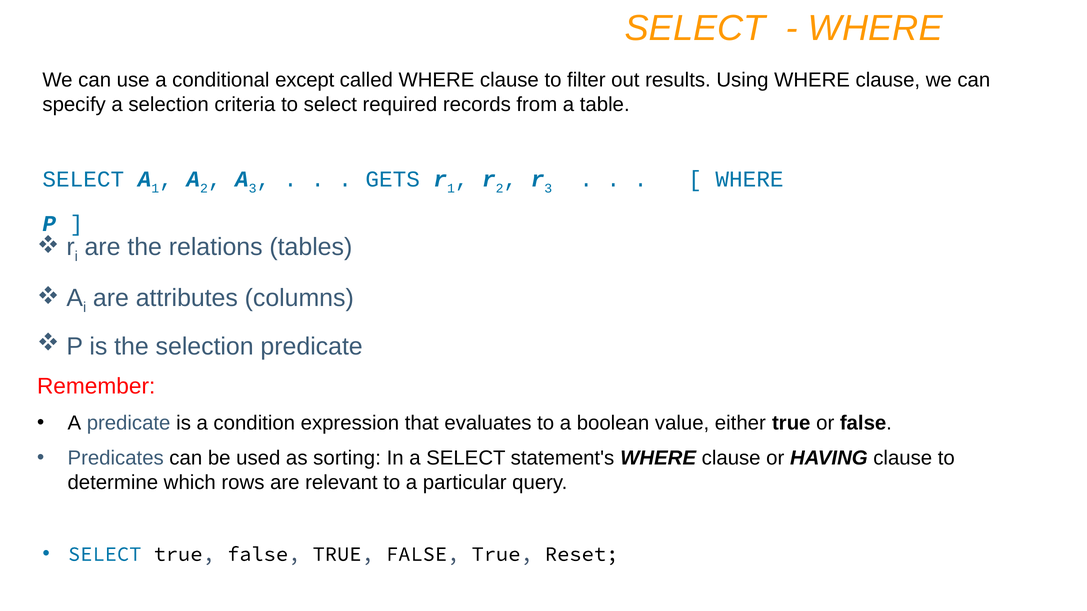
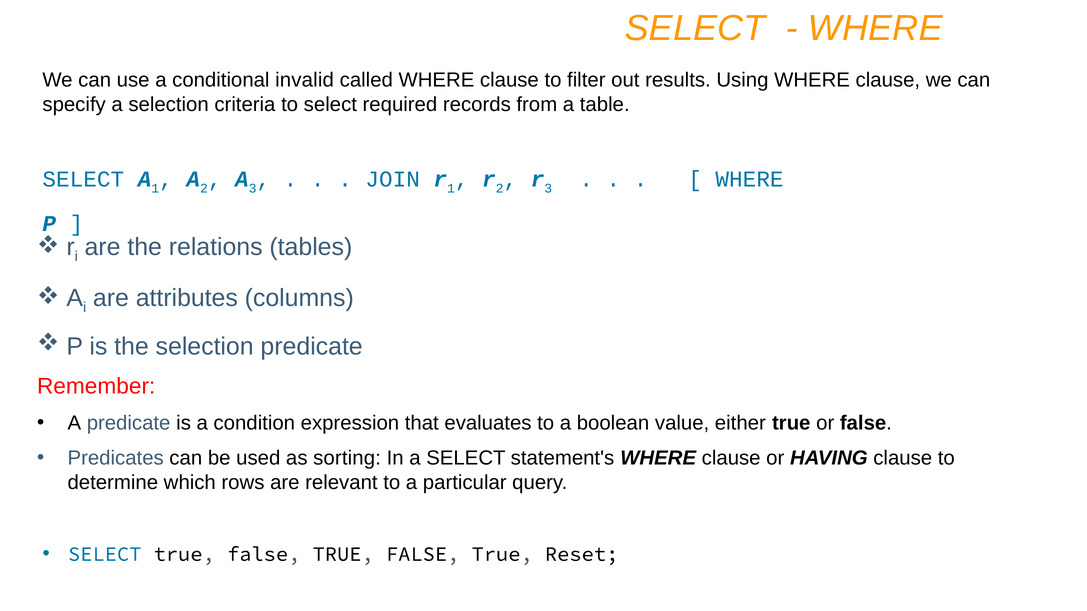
except: except -> invalid (305, 80)
GETS: GETS -> JOIN (393, 180)
